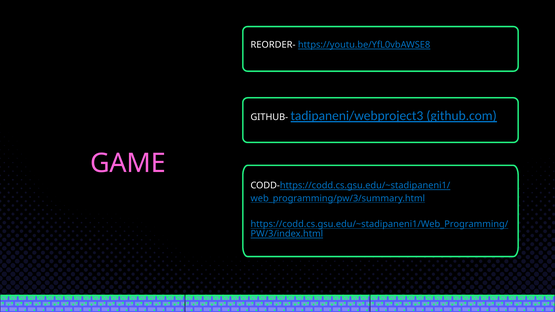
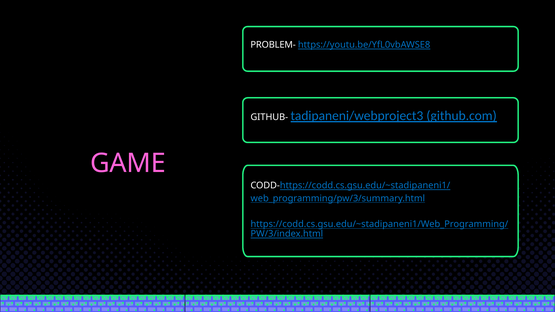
REORDER-: REORDER- -> PROBLEM- (273, 45)
